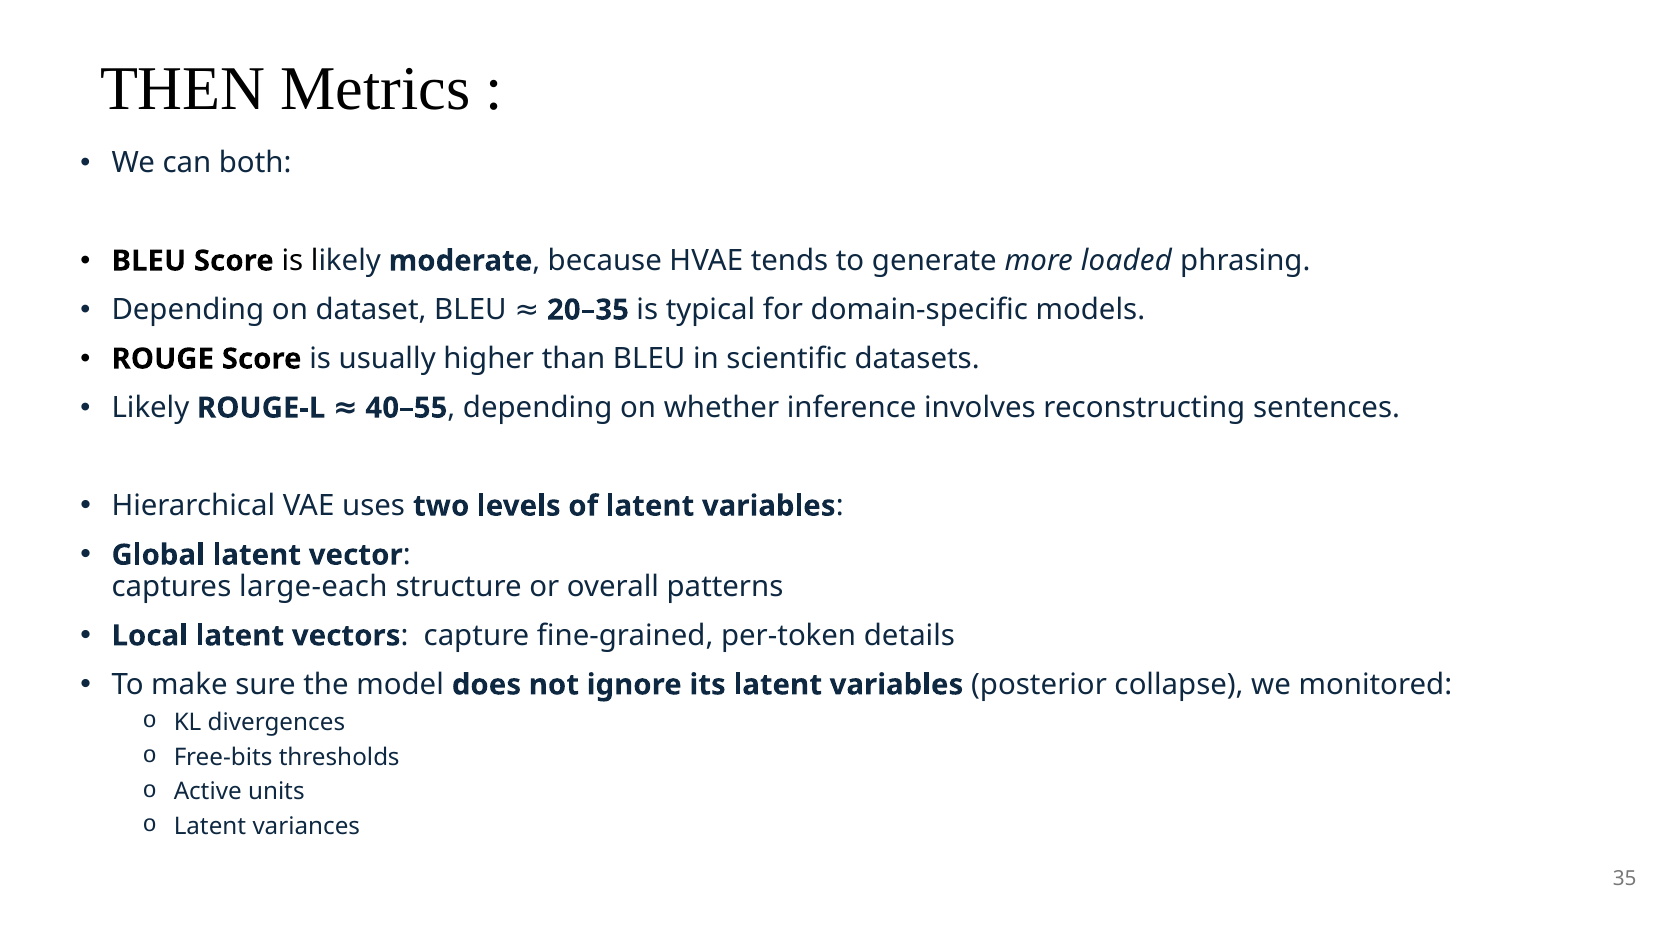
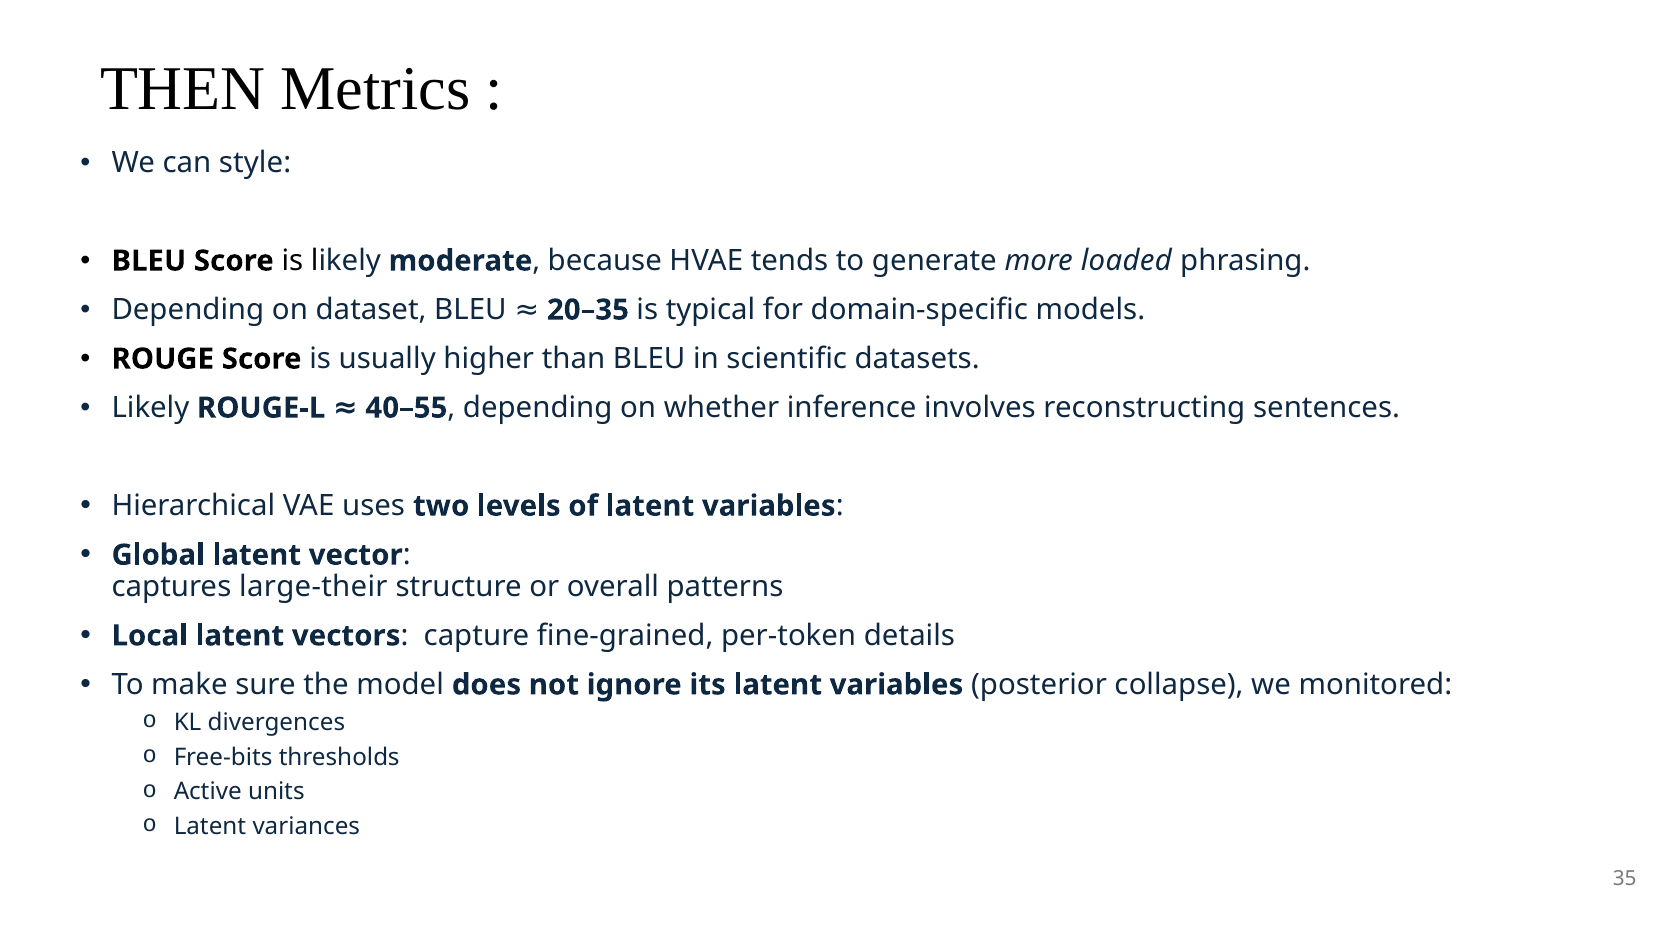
both: both -> style (255, 163)
large-each: large-each -> large-their (313, 587)
